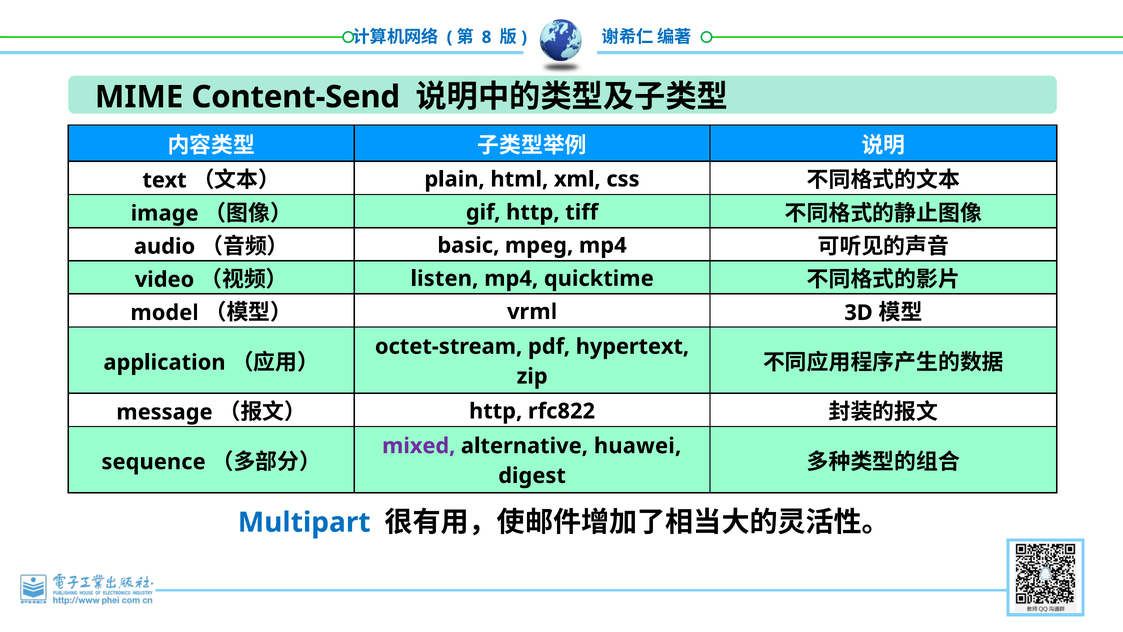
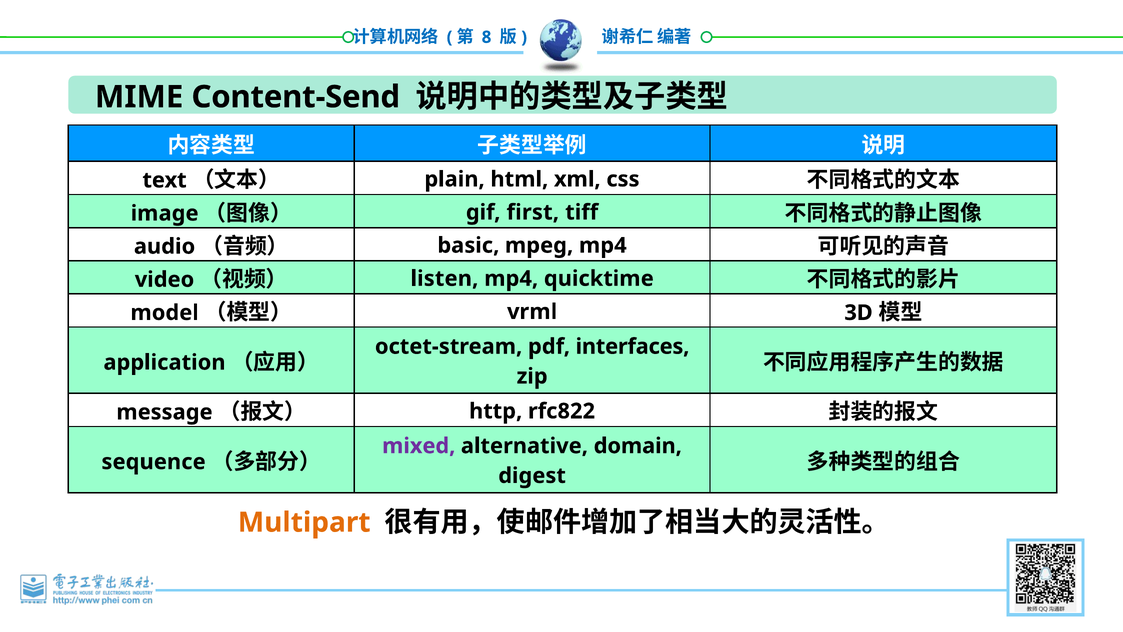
gif http: http -> first (533, 212)
hypertext: hypertext -> interfaces (632, 346)
huawei: huawei -> domain (638, 446)
Multipart colour: blue -> orange (304, 522)
